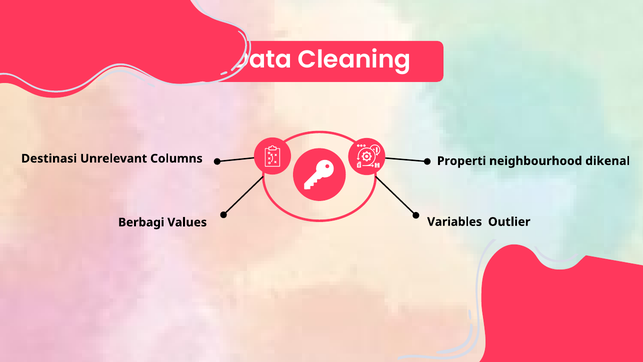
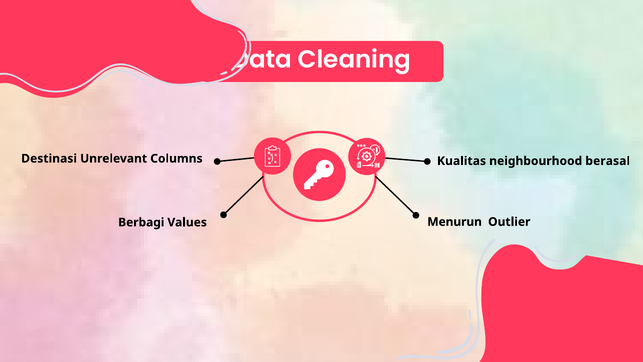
Properti: Properti -> Kualitas (462, 161)
dikenal: dikenal -> berasal (608, 161)
Variables: Variables -> Menurun (455, 222)
